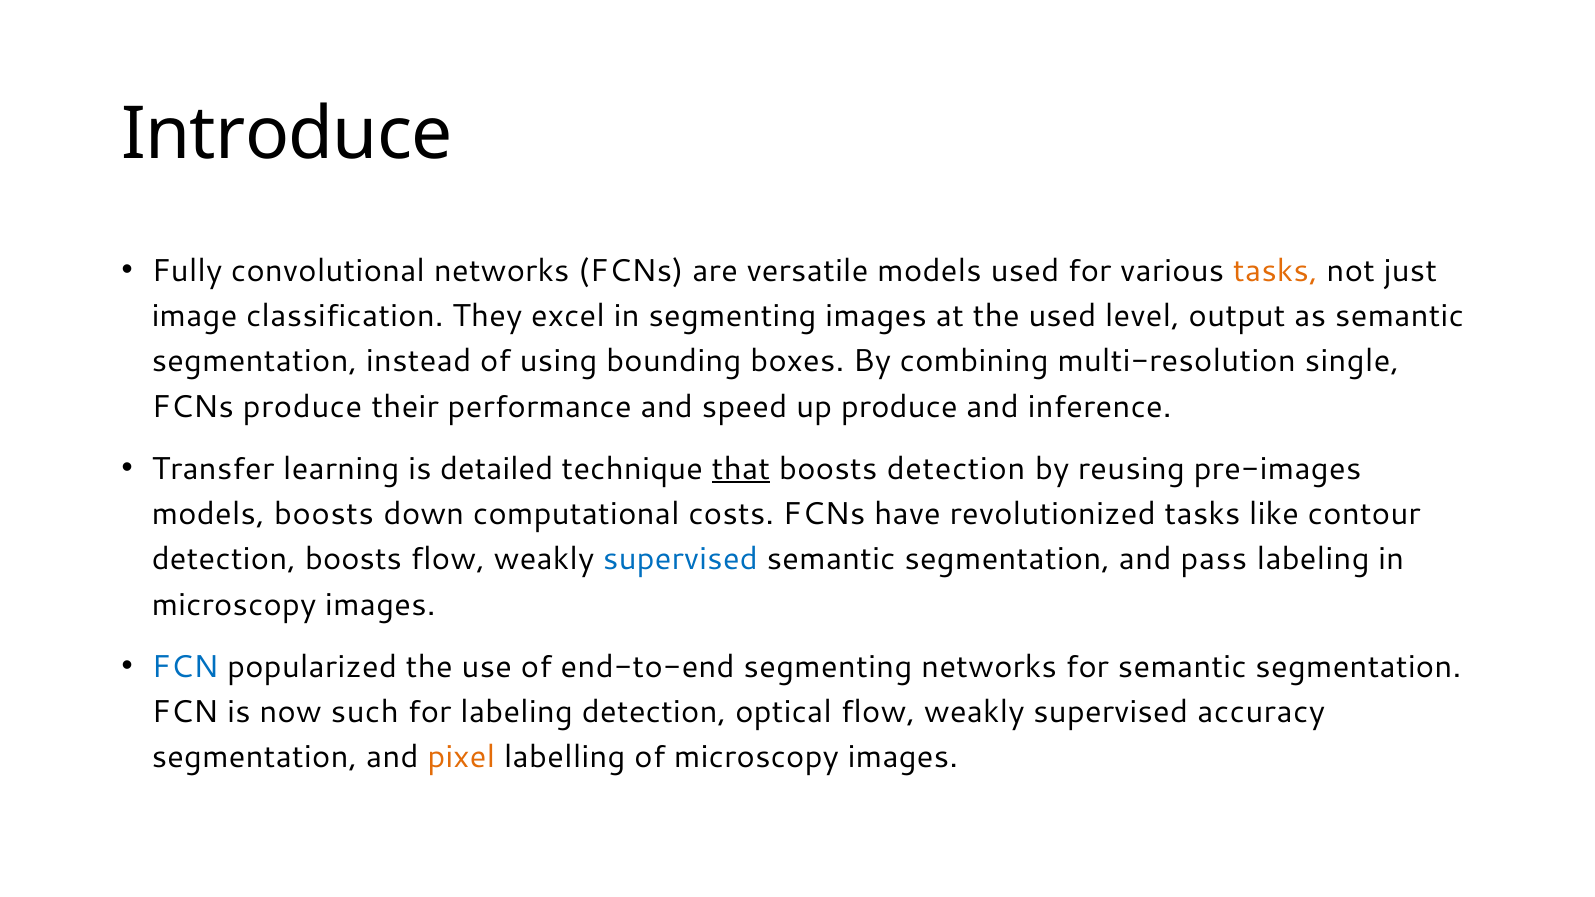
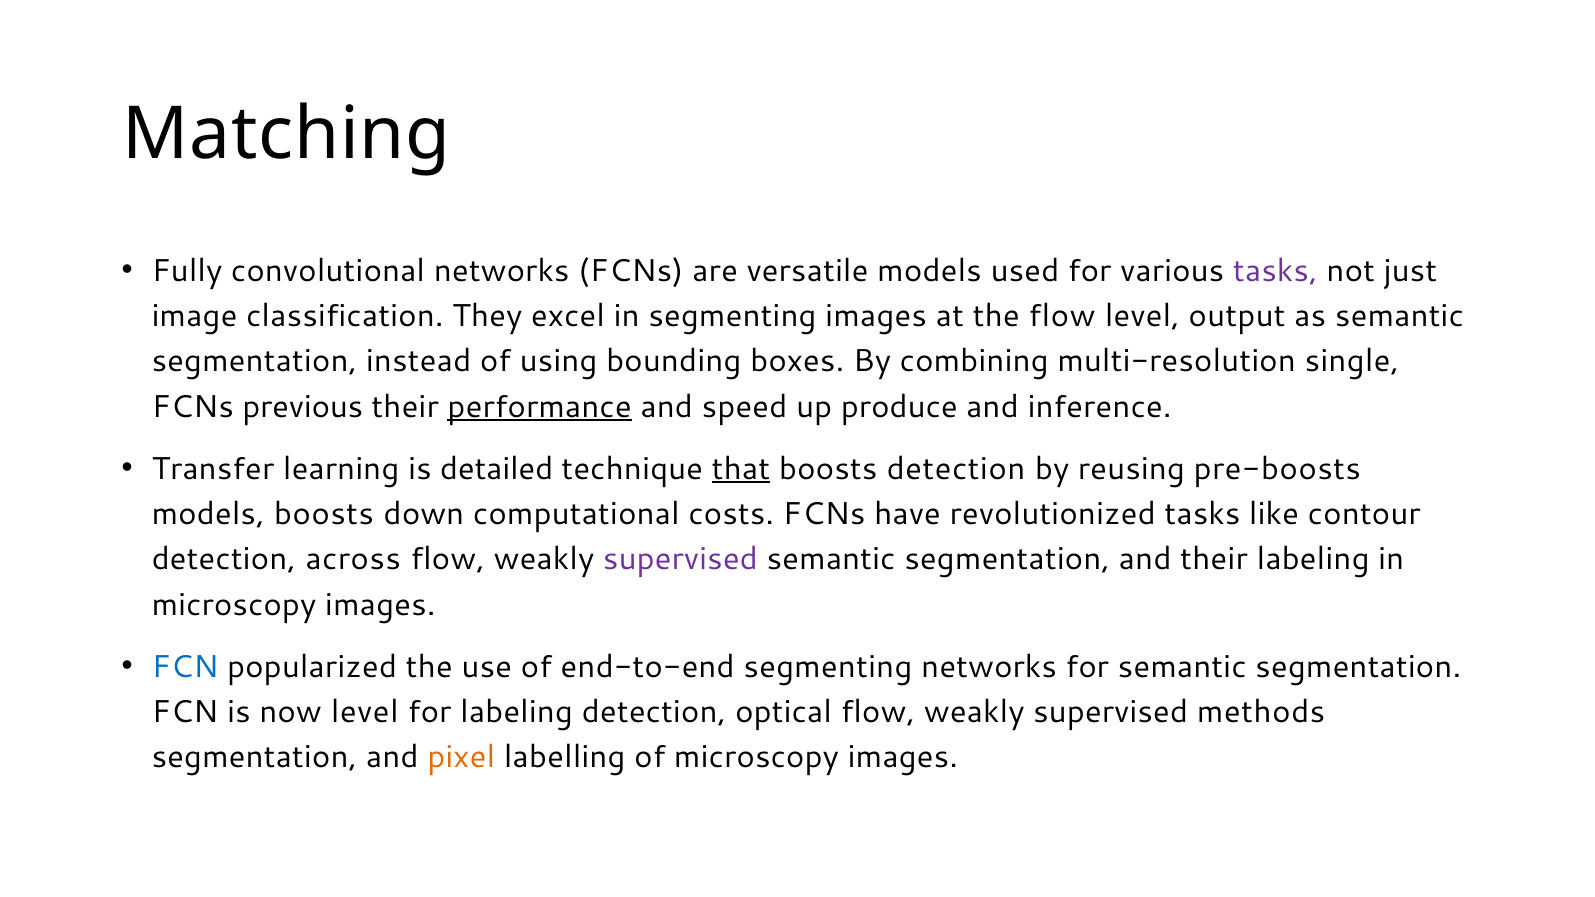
Introduce: Introduce -> Matching (286, 134)
tasks colour: orange -> purple (1275, 271)
the used: used -> flow (1062, 316)
FCNs produce: produce -> previous (303, 407)
performance underline: none -> present (540, 407)
pre-images: pre-images -> pre-boosts (1277, 469)
detection boosts: boosts -> across (353, 560)
supervised colour: blue -> purple (681, 560)
and pass: pass -> their (1214, 560)
now such: such -> level (365, 712)
accuracy: accuracy -> methods (1261, 712)
